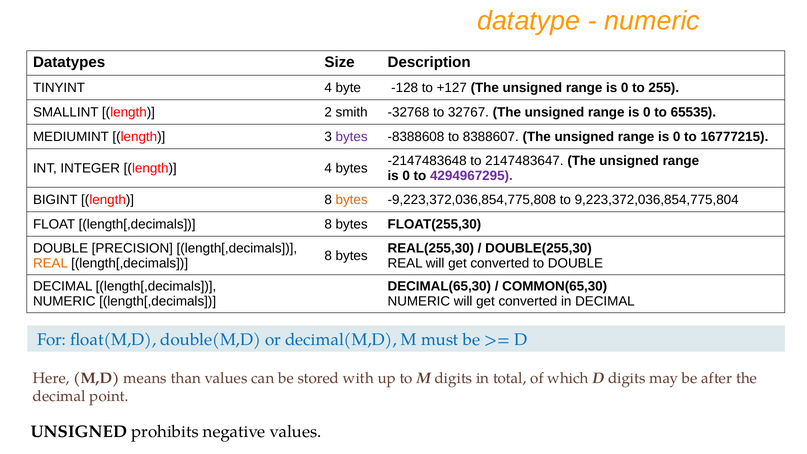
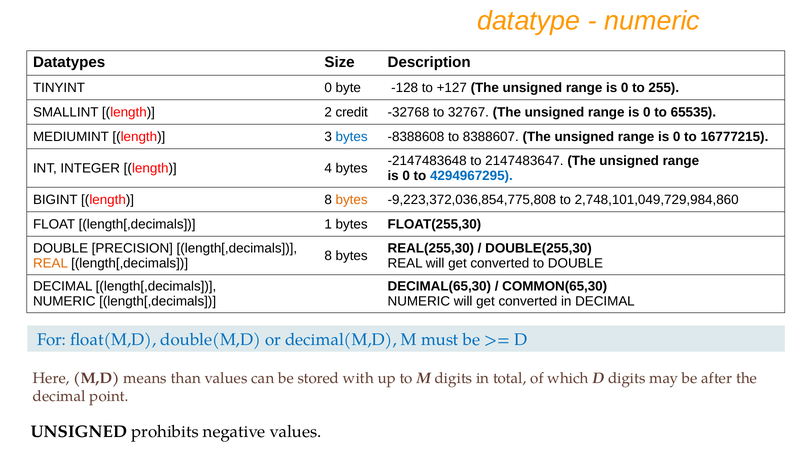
TINYINT 4: 4 -> 0 (328, 88)
smith: smith -> credit (352, 112)
bytes colour: purple -> blue (352, 137)
4294967295 colour: purple -> blue (471, 176)
9,223,372,036,854,775,804: 9,223,372,036,854,775,804 -> 2,748,101,049,729,984,860 (657, 200)
FLOAT length[,decimals 8: 8 -> 1 (328, 224)
